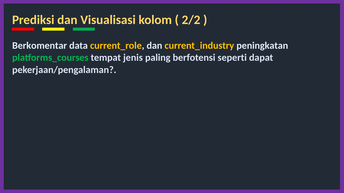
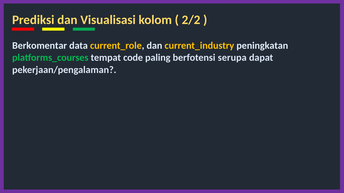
jenis: jenis -> code (133, 58)
seperti: seperti -> serupa (232, 58)
